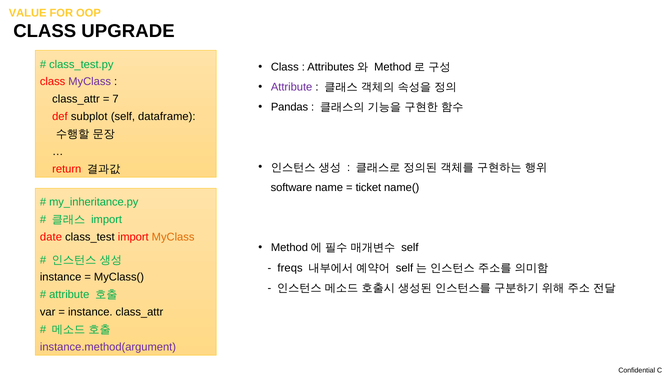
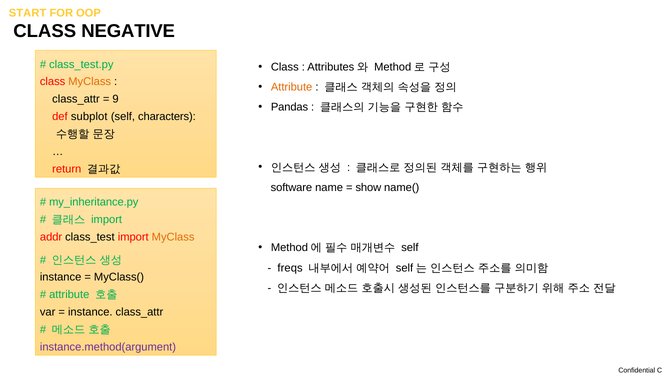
VALUE: VALUE -> START (28, 13)
UPGRADE: UPGRADE -> NEGATIVE (128, 31)
MyClass colour: purple -> orange (90, 82)
Attribute colour: purple -> orange (292, 87)
7: 7 -> 9 (116, 99)
dataframe: dataframe -> characters (167, 117)
ticket: ticket -> show (368, 187)
date: date -> addr (51, 237)
